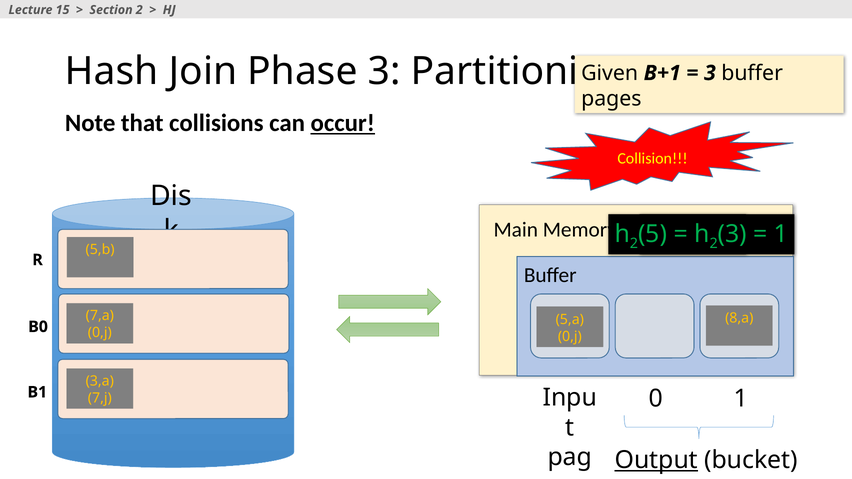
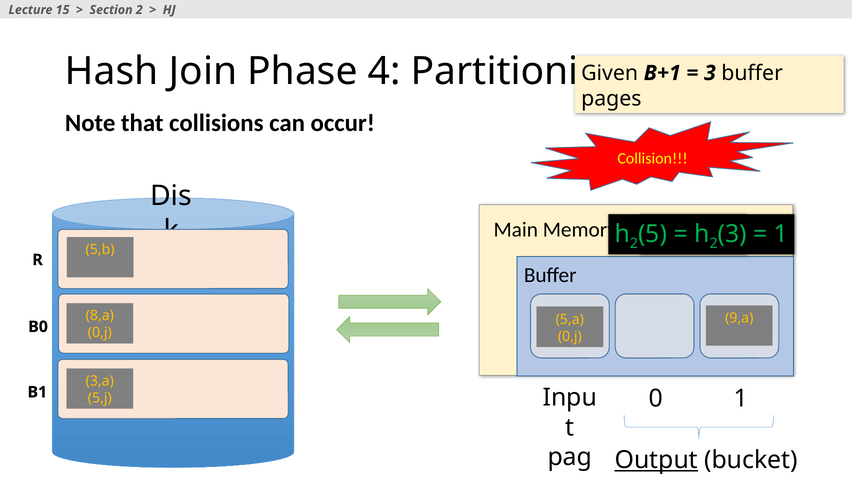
Phase 3: 3 -> 4 (384, 72)
occur underline: present -> none (343, 123)
7,a: 7,a -> 8,a (100, 316)
8,a: 8,a -> 9,a (739, 318)
7,j: 7,j -> 5,j (100, 398)
